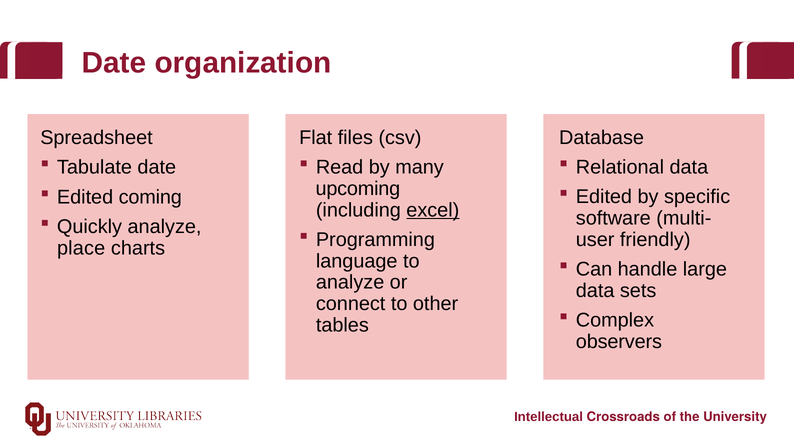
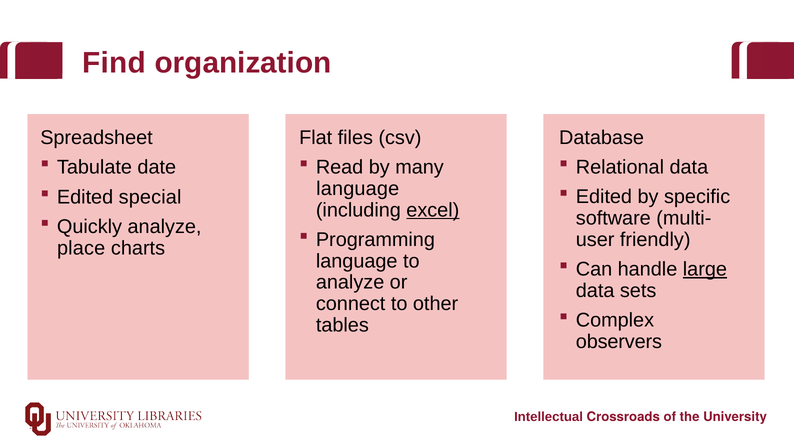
Date: Date -> Find (114, 63)
upcoming: upcoming -> language (358, 189)
coming: coming -> special (150, 197)
large underline: none -> present (705, 270)
